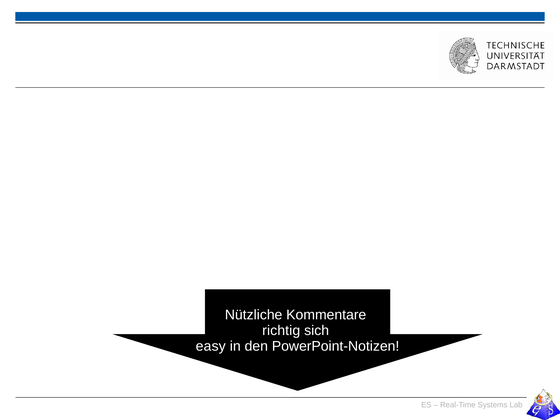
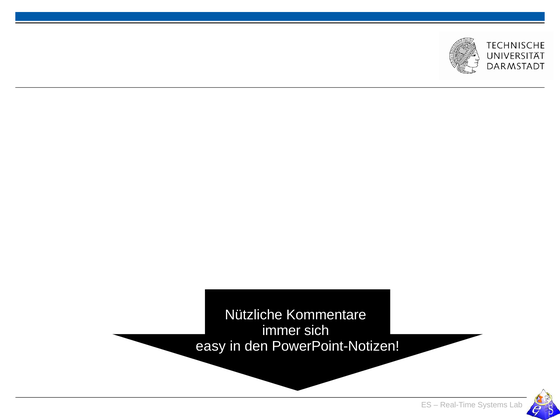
richtig: richtig -> immer (281, 331)
